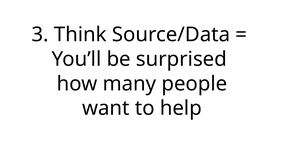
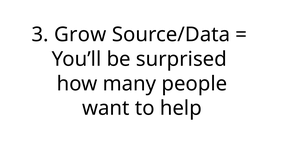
Think: Think -> Grow (80, 35)
